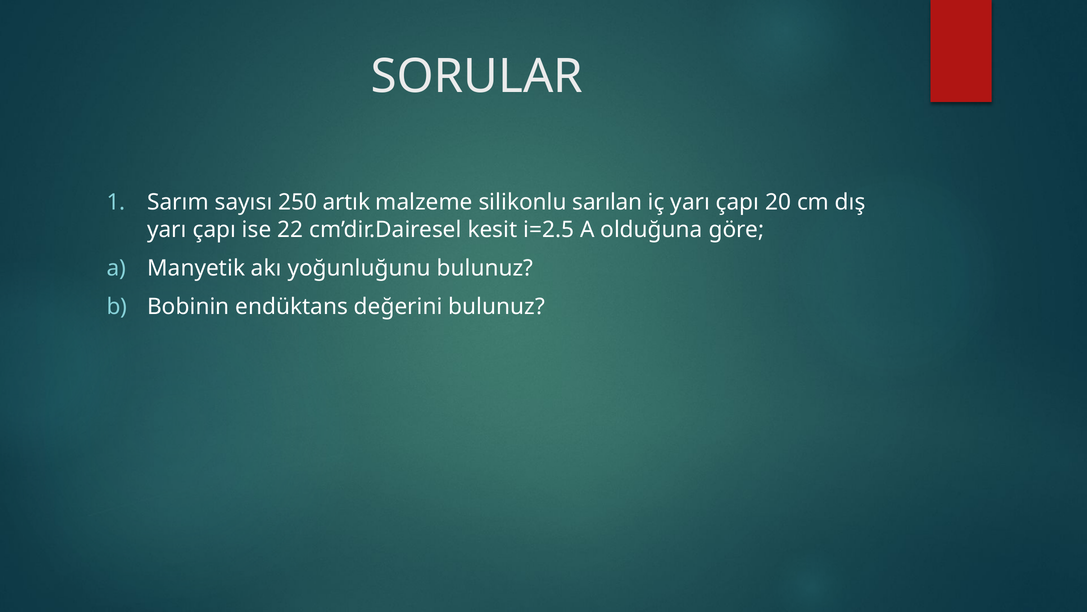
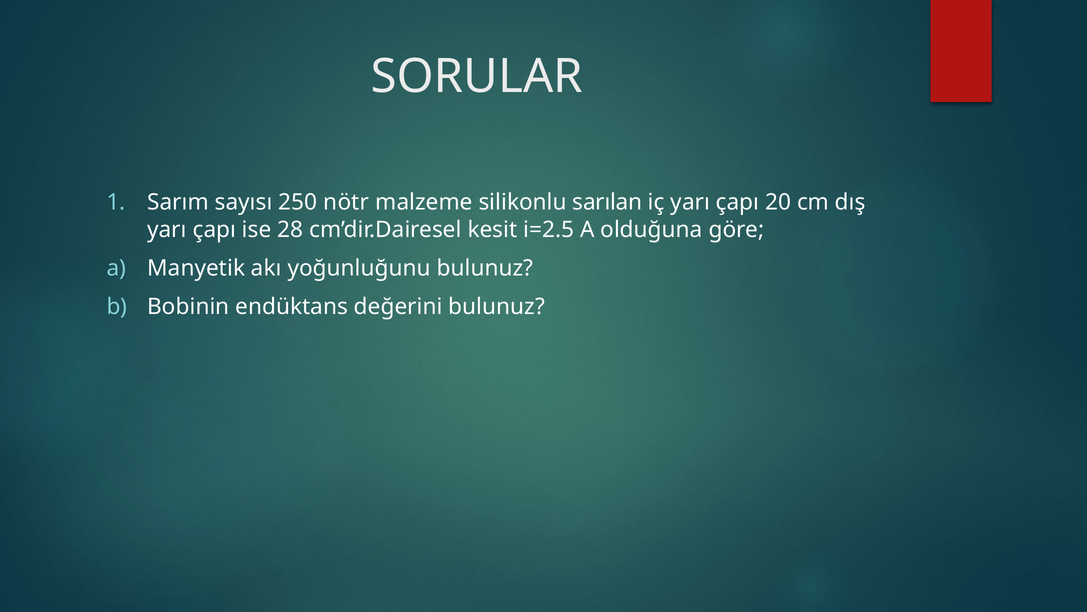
artık: artık -> nötr (346, 202)
22: 22 -> 28 (290, 229)
